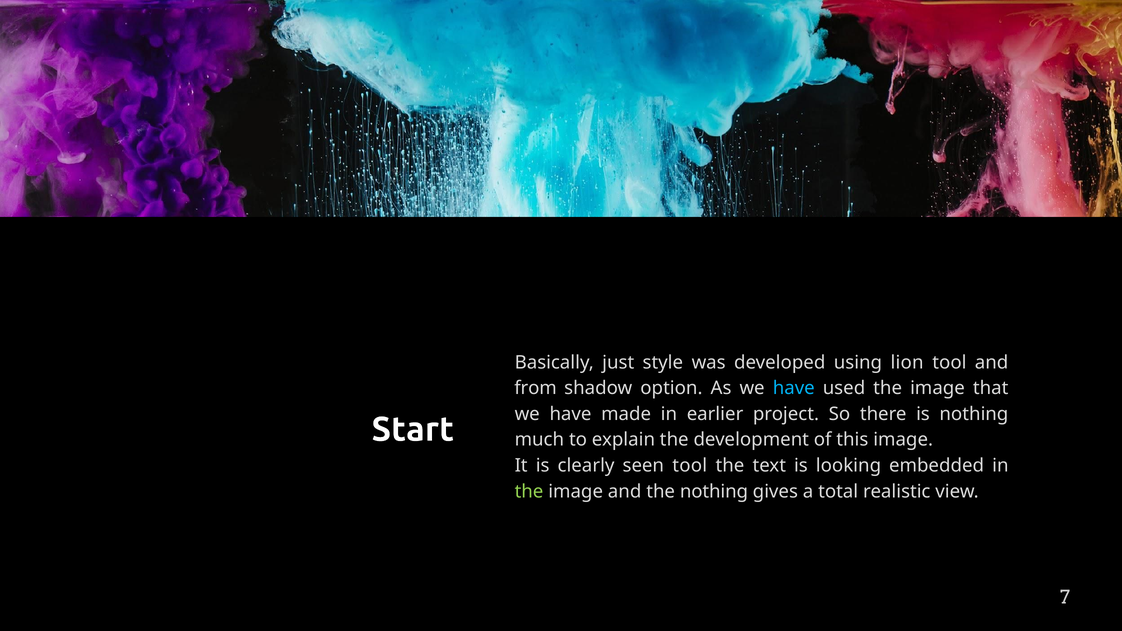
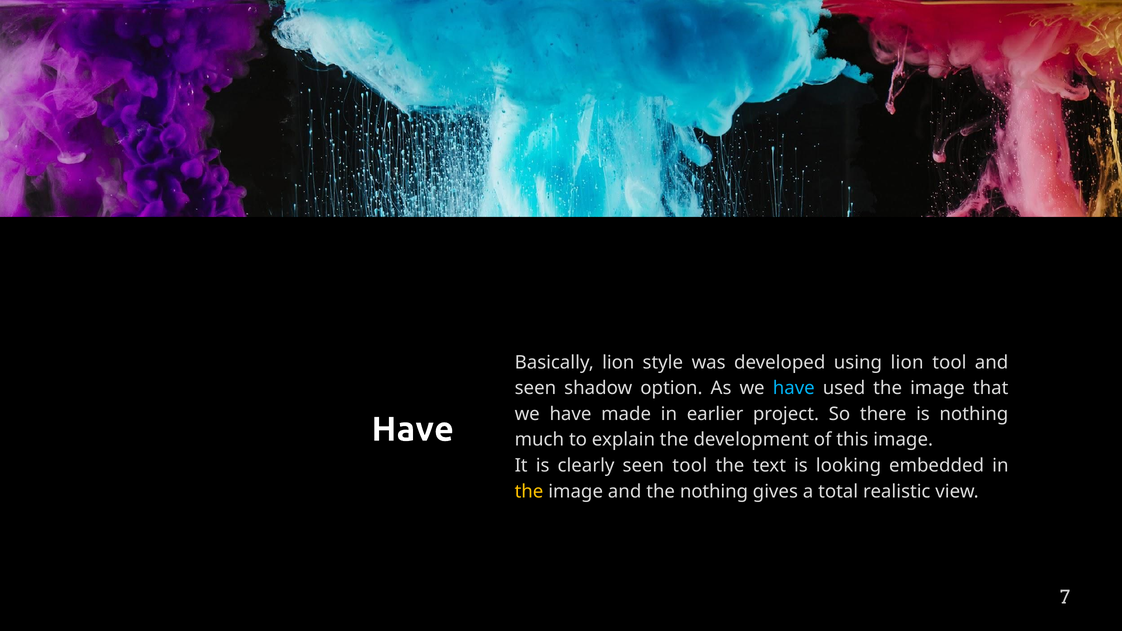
Basically just: just -> lion (618, 363)
from: from -> seen (535, 388)
Start: Start -> Have (413, 429)
the colour: light green -> yellow (529, 491)
